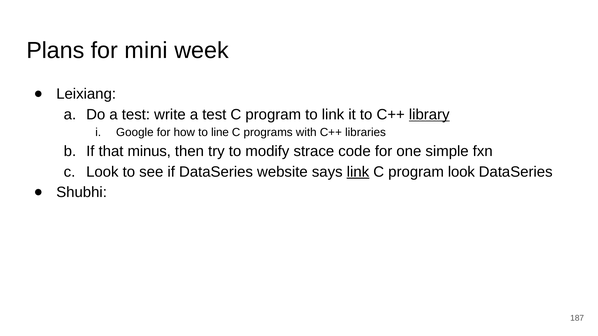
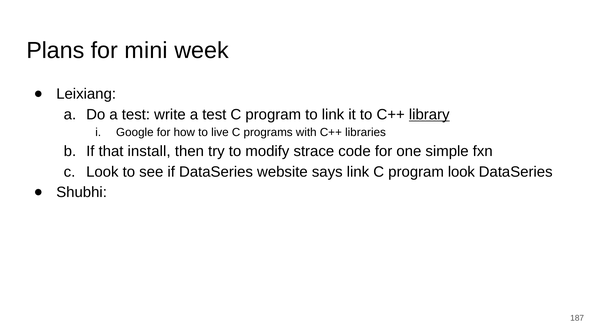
line: line -> live (220, 132)
minus: minus -> install (149, 151)
link underline: present -> none (358, 172)
